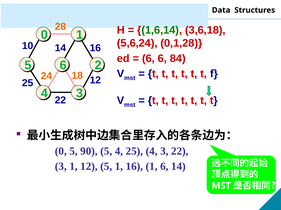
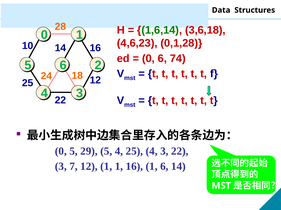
5,6,24: 5,6,24 -> 4,6,23 (137, 43)
6: 6 -> 0 (148, 59)
84: 84 -> 74 (178, 59)
90: 90 -> 29 (89, 152)
3 1: 1 -> 7 (74, 167)
12 5: 5 -> 1 (106, 167)
